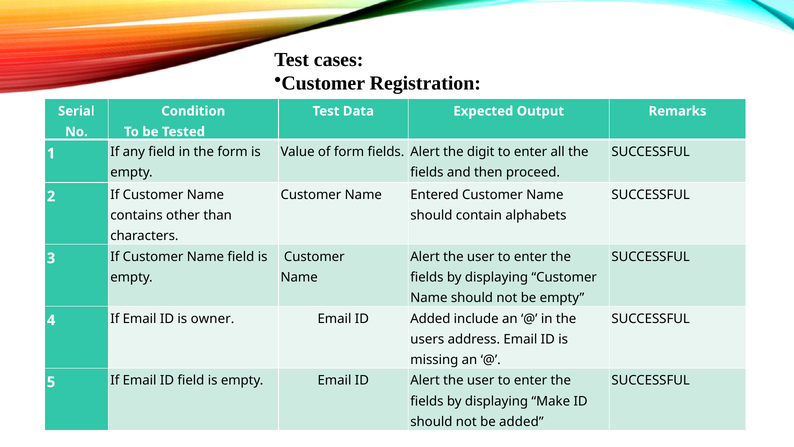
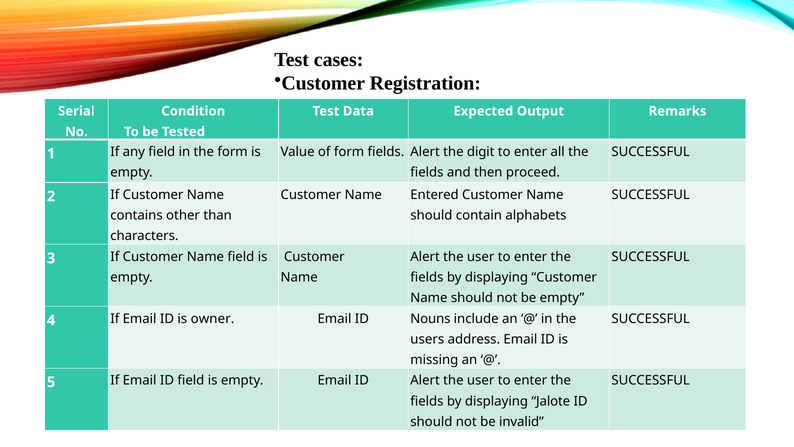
ID Added: Added -> Nouns (430, 318)
Make: Make -> Jalote (551, 401)
be added: added -> invalid (521, 422)
